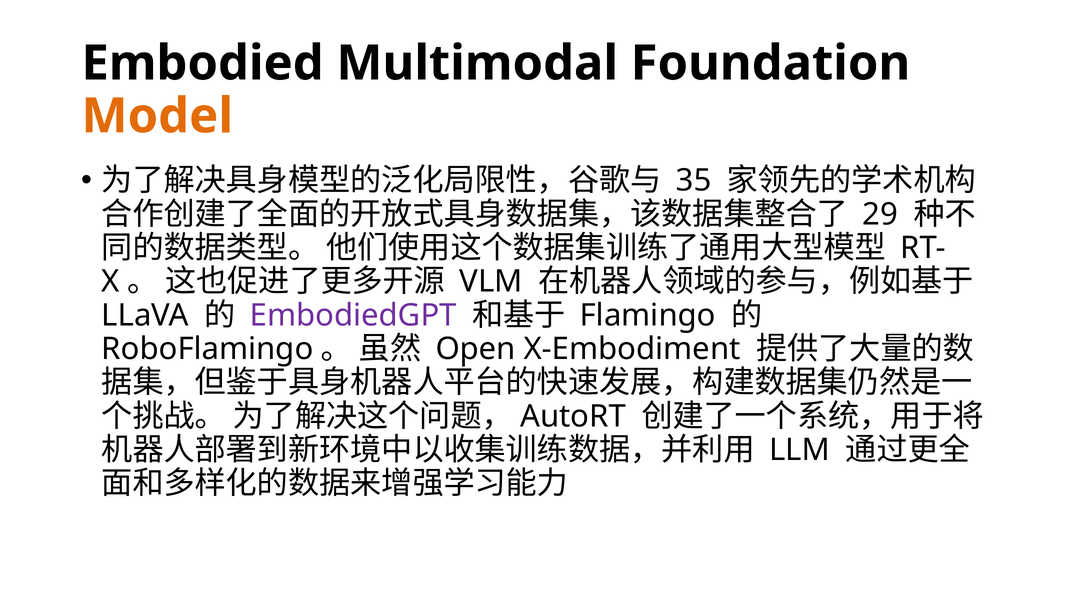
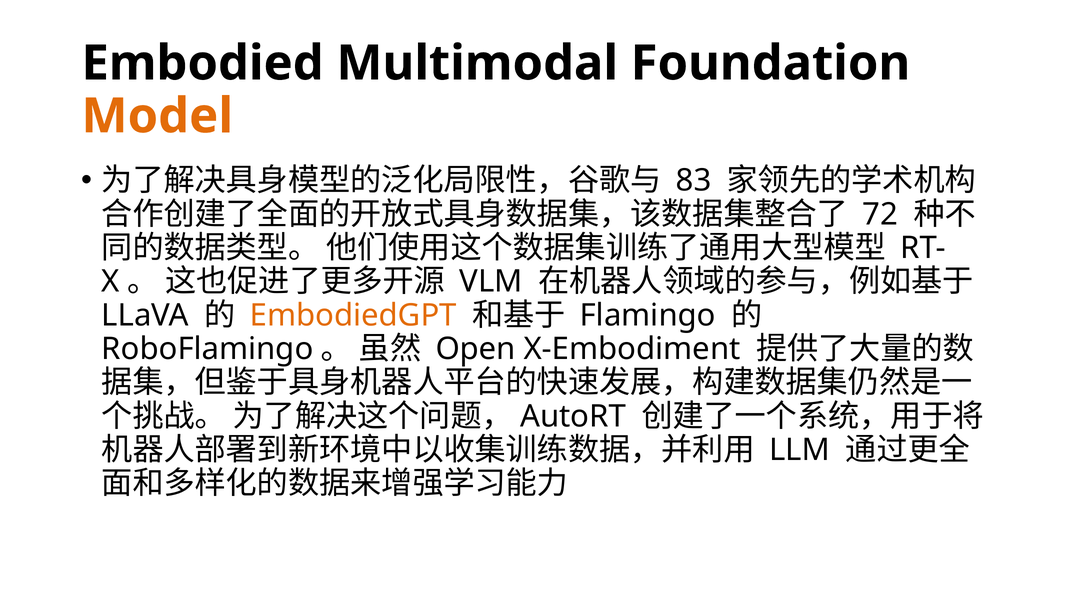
35: 35 -> 83 (694, 181)
29: 29 -> 72 (880, 214)
EmbodiedGPT colour: purple -> orange (353, 315)
